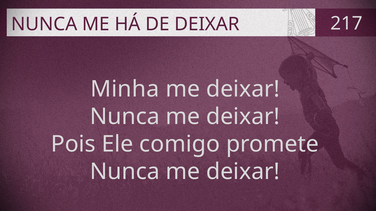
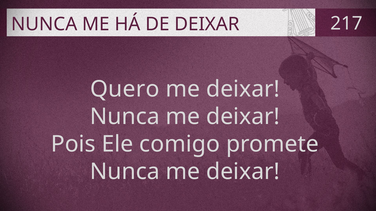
Minha: Minha -> Quero (125, 89)
